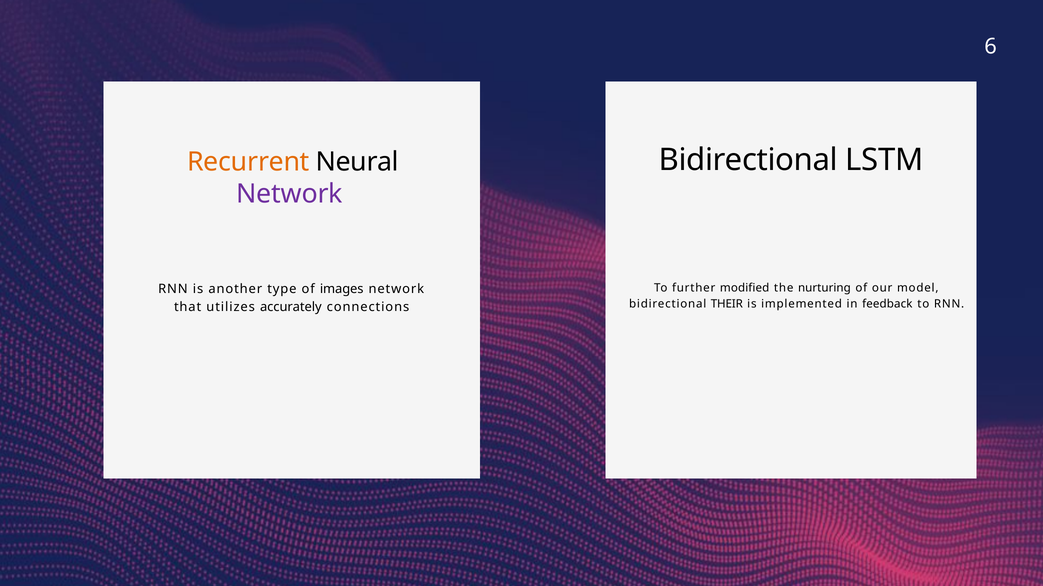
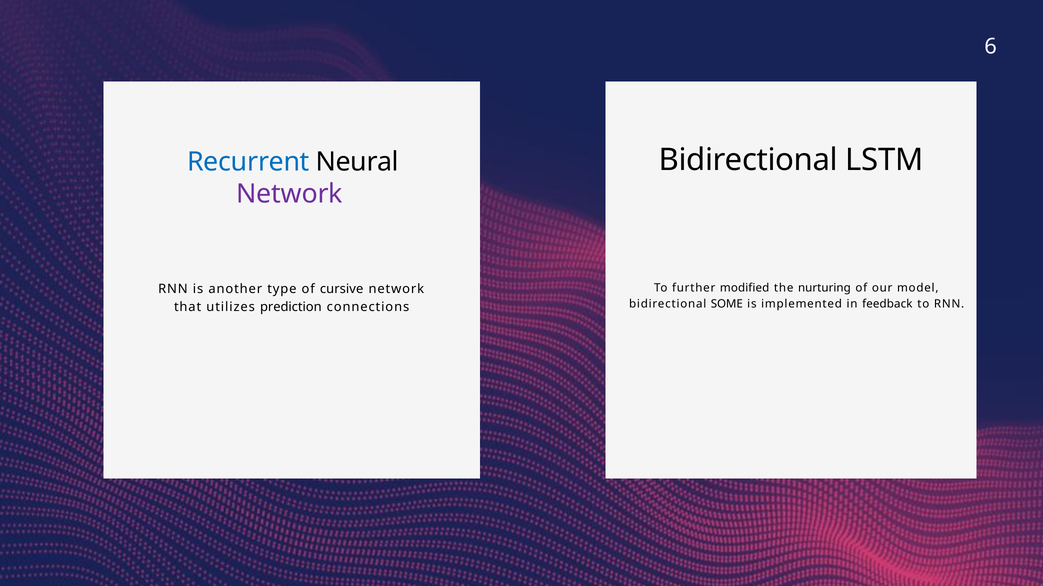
Recurrent colour: orange -> blue (248, 162)
images: images -> cursive (342, 289)
THEIR: THEIR -> SOME (727, 305)
accurately: accurately -> prediction (291, 308)
